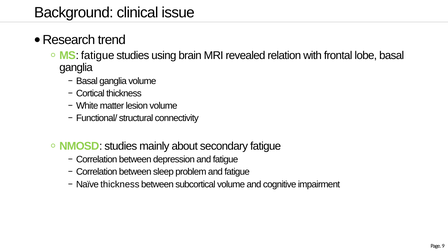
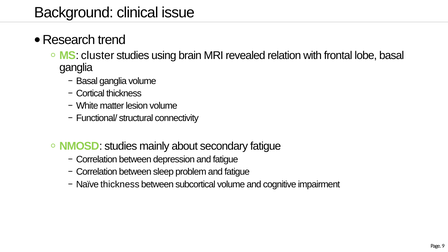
MS fatigue: fatigue -> cluster (98, 55)
